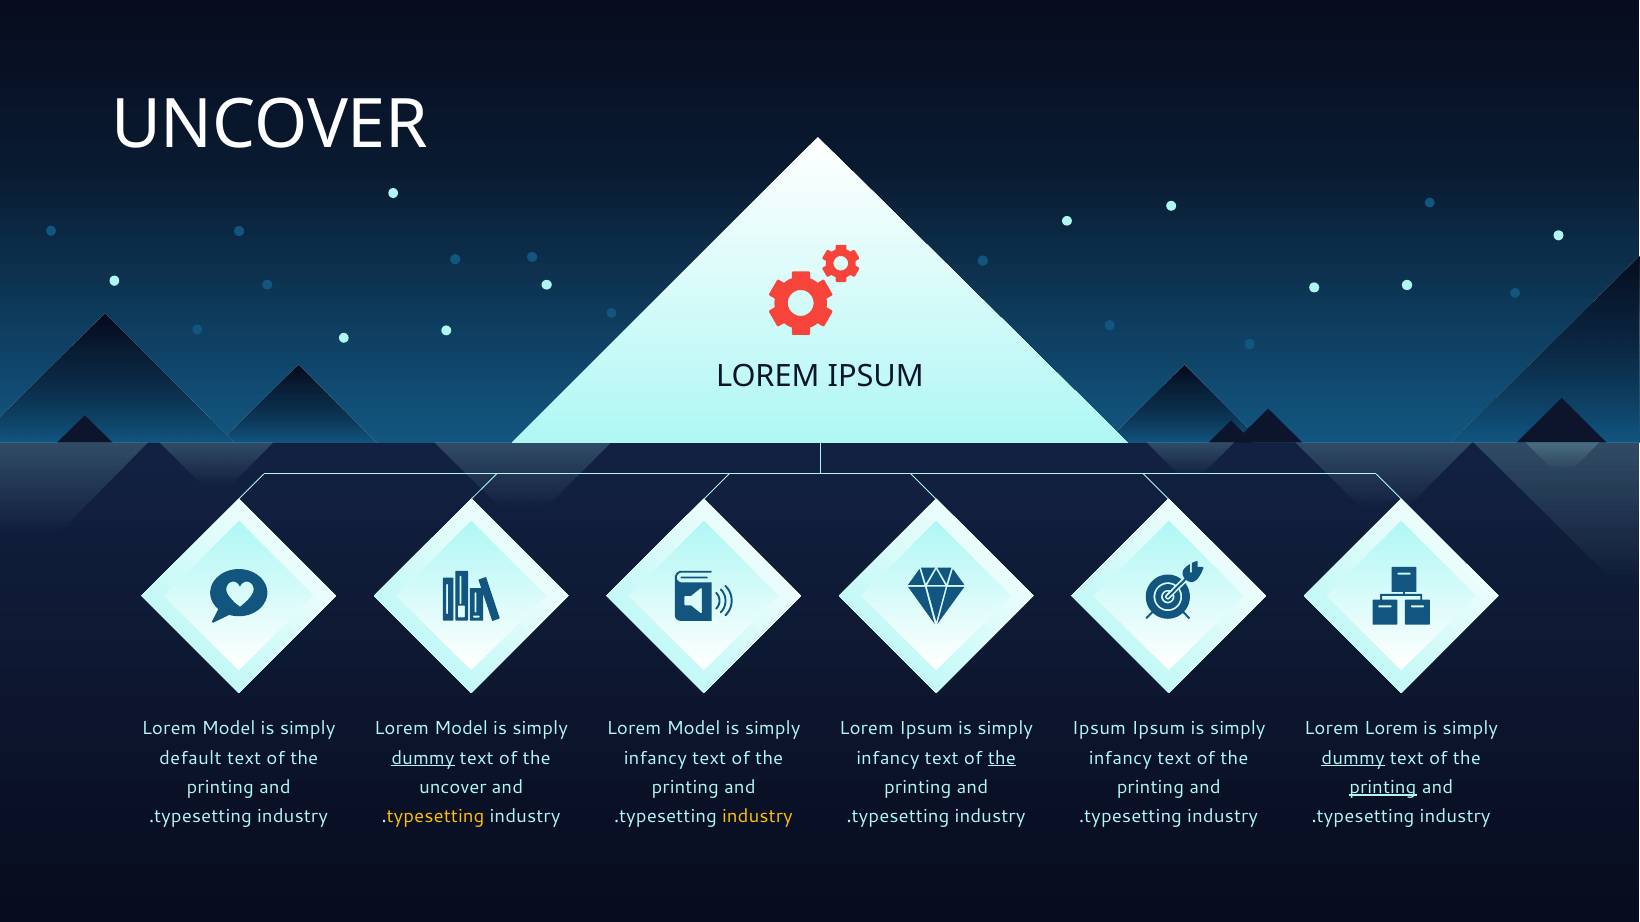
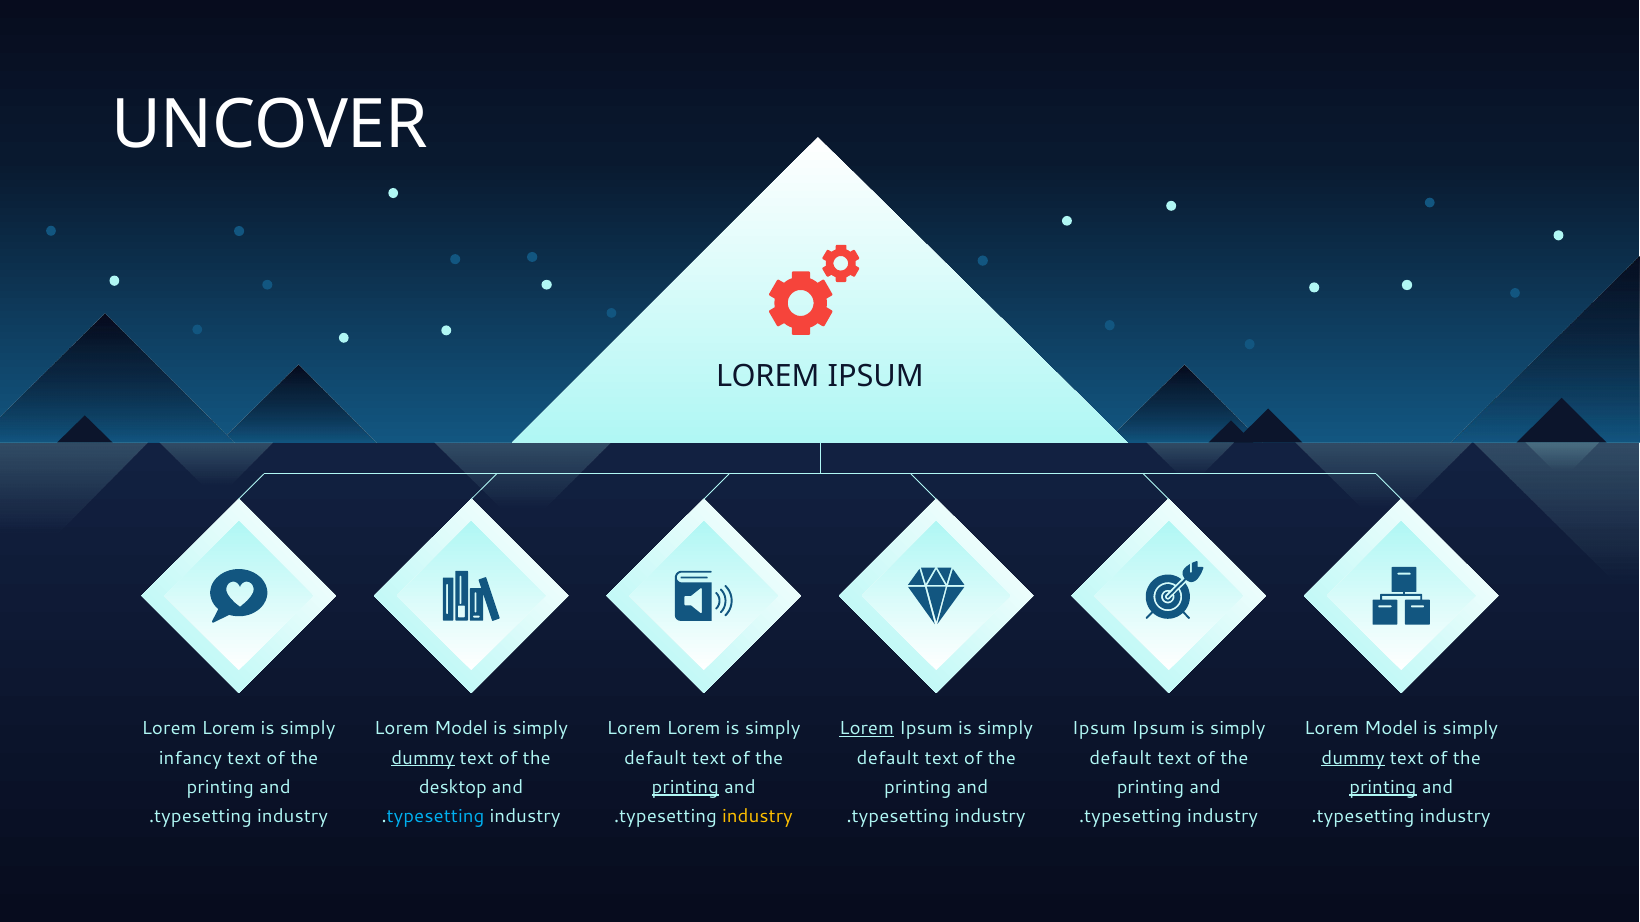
Model: Model -> Lorem (229, 729)
Model: Model -> Lorem (694, 729)
Lorem underline: none -> present (867, 729)
Lorem: Lorem -> Model (1391, 729)
default: default -> infancy (190, 758)
infancy: infancy -> default (655, 758)
infancy: infancy -> default (888, 758)
the underline: present -> none (1002, 758)
infancy: infancy -> default (1121, 758)
uncover: uncover -> desktop (453, 787)
printing underline: none -> present (685, 787)
typesetting colour: yellow -> light blue (435, 816)
